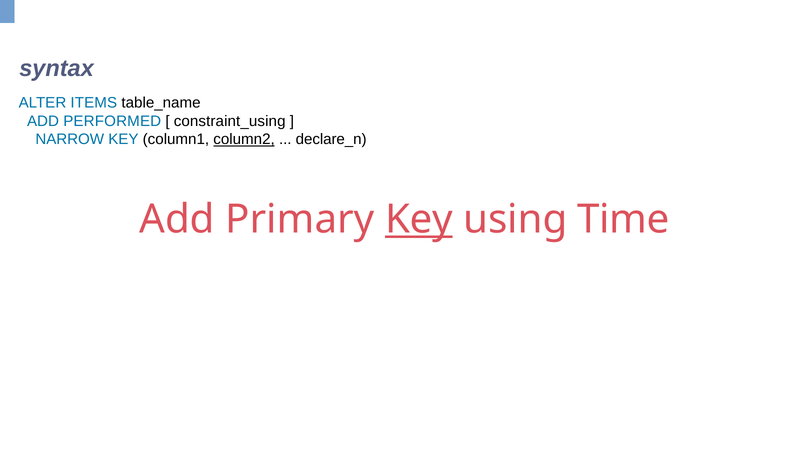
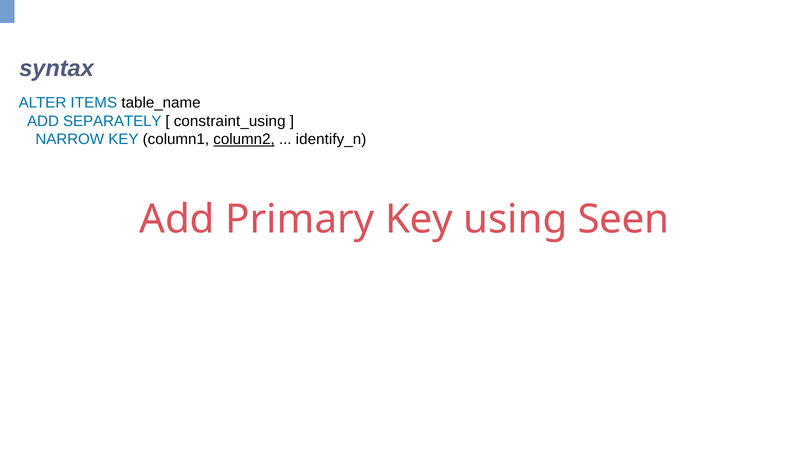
PERFORMED: PERFORMED -> SEPARATELY (112, 121)
declare_n: declare_n -> identify_n (331, 139)
Key underline: present -> none (419, 219)
Time: Time -> Seen (623, 219)
